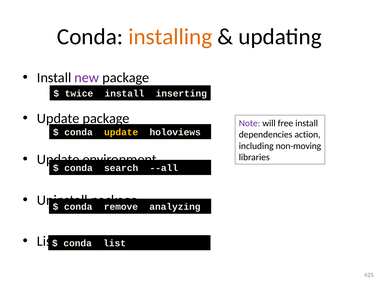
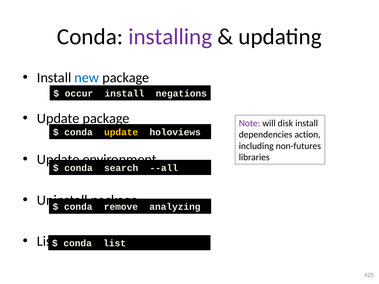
installing colour: orange -> purple (170, 37)
new colour: purple -> blue (87, 78)
twice: twice -> occur (79, 94)
inserting: inserting -> negations (181, 94)
free: free -> disk (285, 123)
non-moving: non-moving -> non-futures (298, 146)
